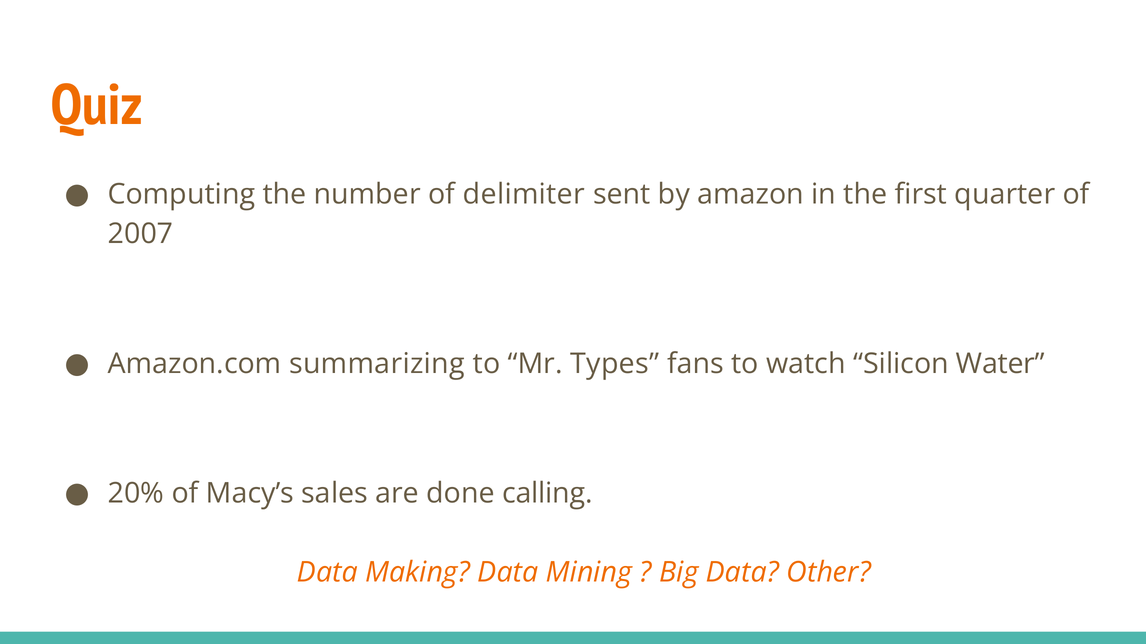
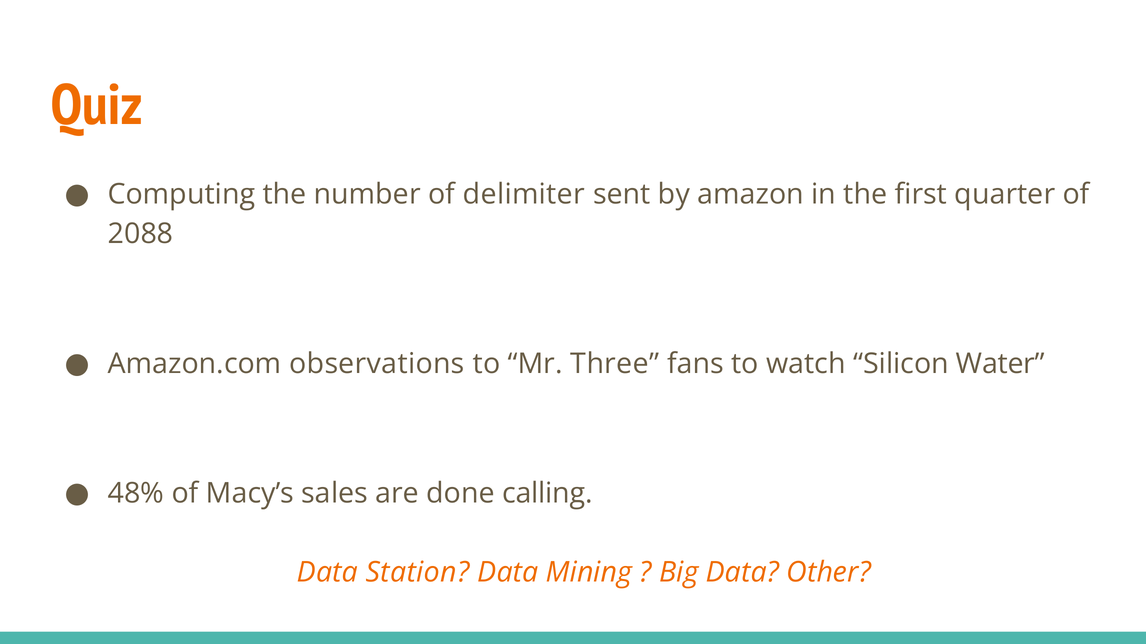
2007: 2007 -> 2088 (141, 234)
summarizing: summarizing -> observations (377, 364)
Types: Types -> Three (615, 364)
20%: 20% -> 48% (136, 494)
Making: Making -> Station (418, 573)
